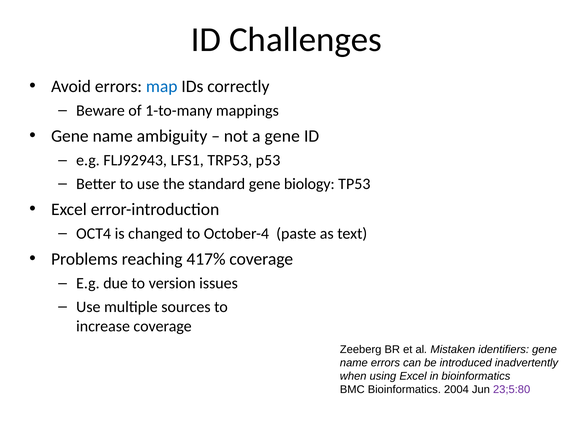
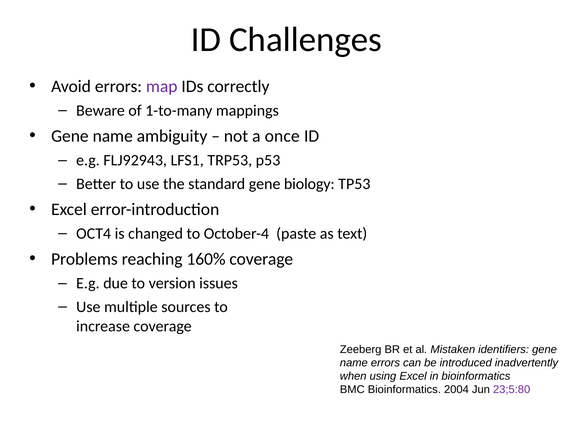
map colour: blue -> purple (162, 86)
a gene: gene -> once (282, 136)
417%: 417% -> 160% (206, 259)
